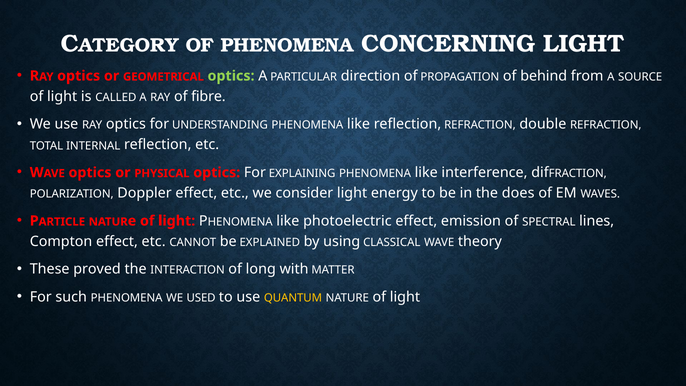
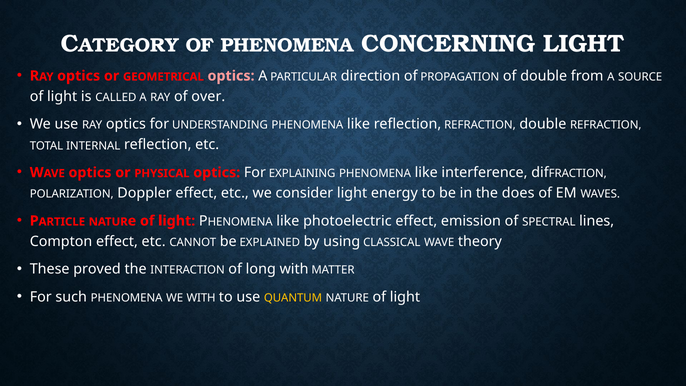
optics colour: light green -> pink (231, 76)
of behind: behind -> double (544, 76)
fibre: fibre -> over (208, 96)
WE USED: USED -> WITH (201, 298)
